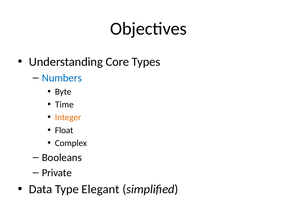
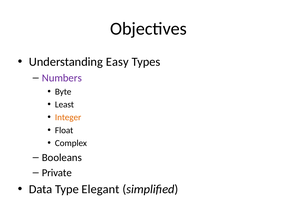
Core: Core -> Easy (117, 62)
Numbers colour: blue -> purple (62, 78)
Time: Time -> Least (64, 104)
